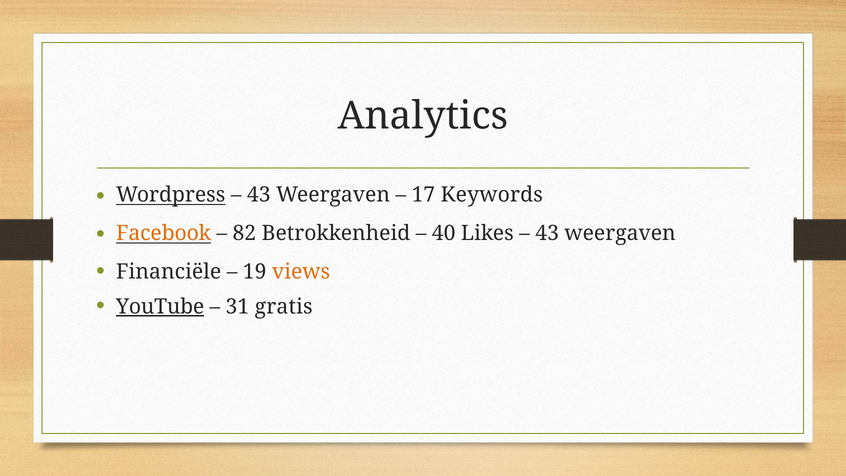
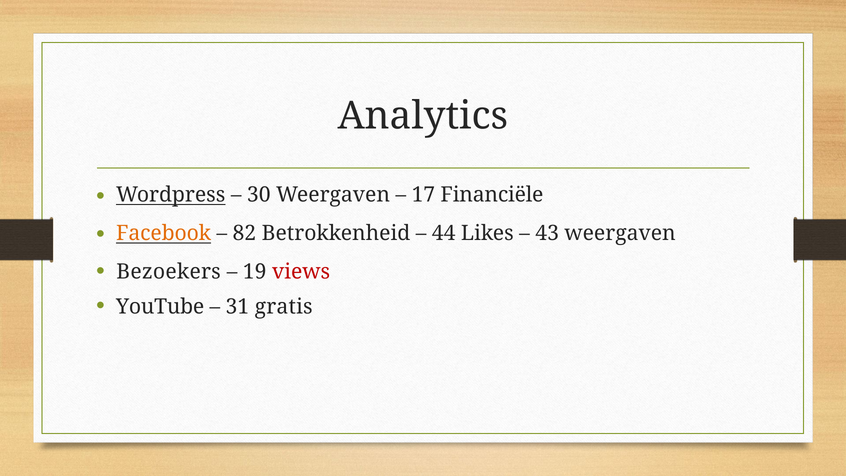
43: 43 -> 30 (259, 195)
Keywords: Keywords -> Financiële (492, 195)
40: 40 -> 44 (444, 233)
Financiële: Financiële -> Bezoekers (169, 272)
views colour: orange -> red (301, 272)
YouTube underline: present -> none (160, 306)
